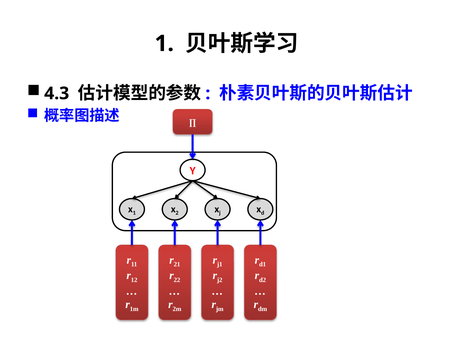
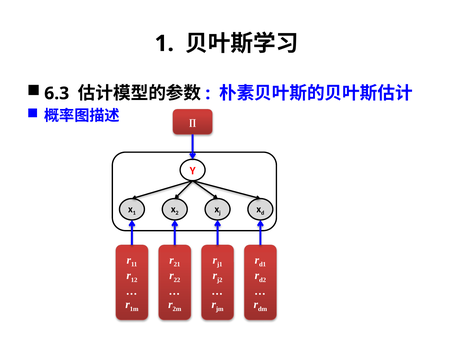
4.3: 4.3 -> 6.3 (57, 93)
